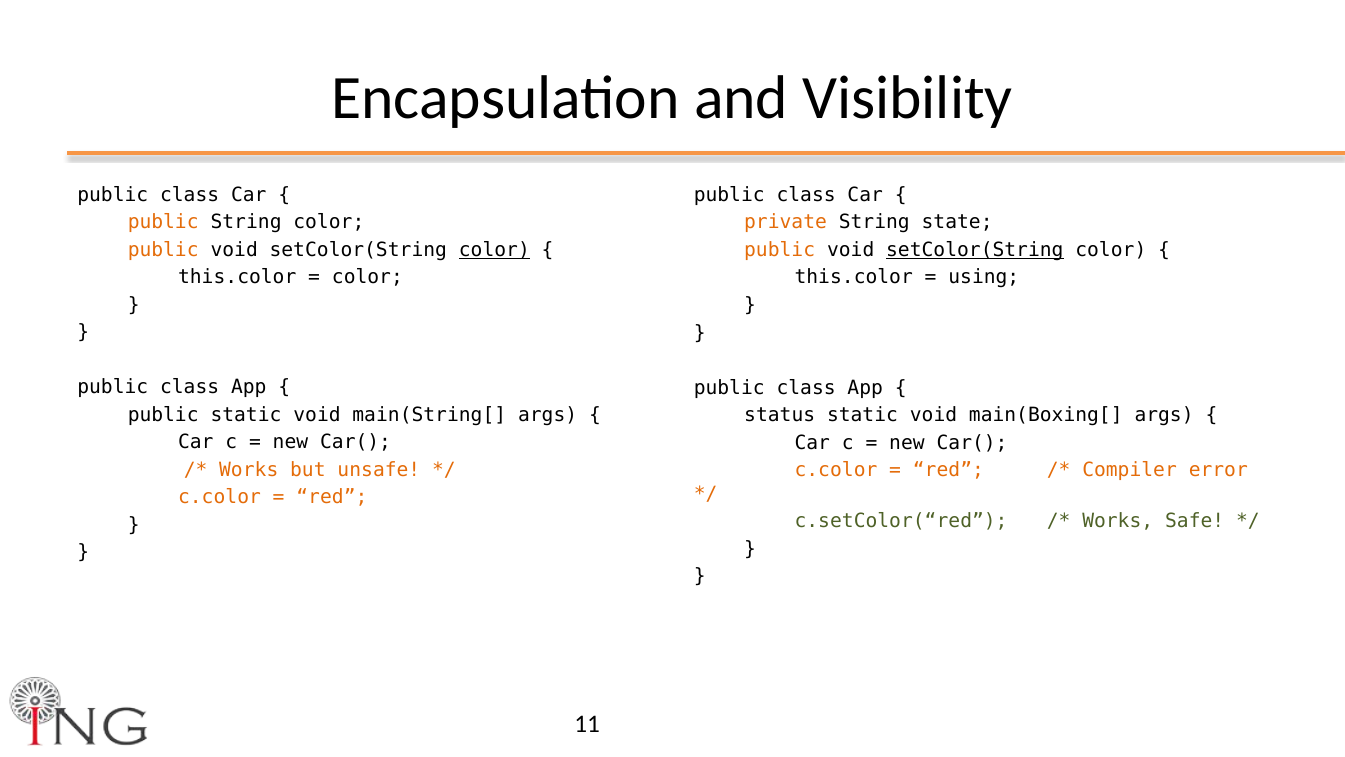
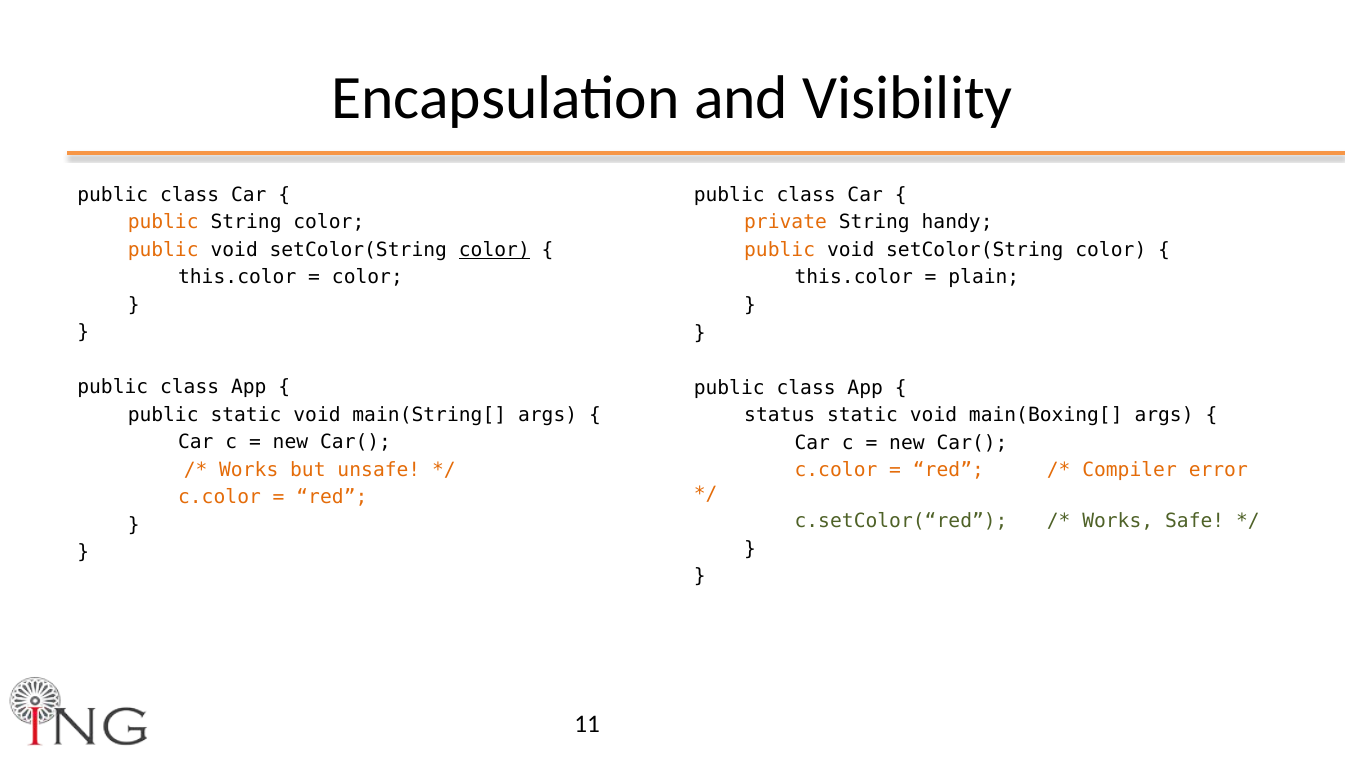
state: state -> handy (957, 222)
setColor(String underline: present -> none (975, 250)
using: using -> plain (984, 277)
